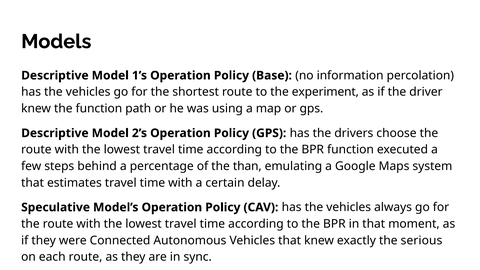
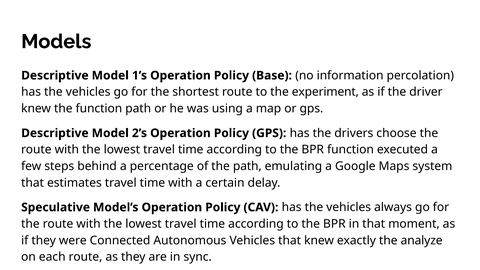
the than: than -> path (247, 166)
serious: serious -> analyze (422, 240)
